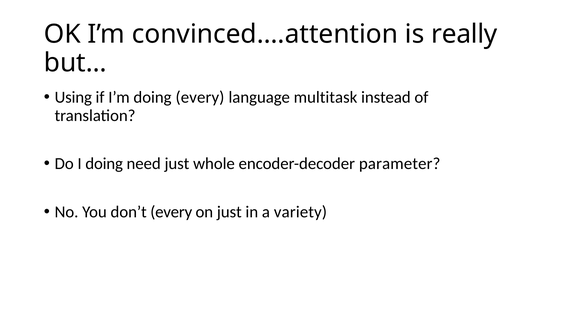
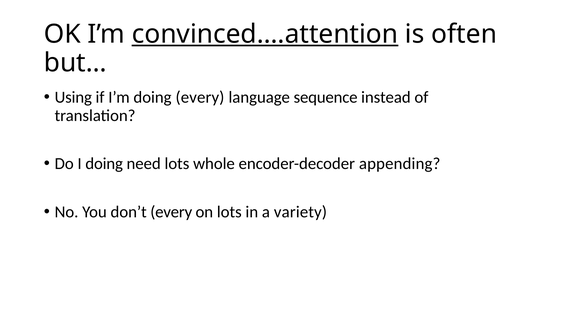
convinced….attention underline: none -> present (265, 34)
really: really -> often (464, 34)
multitask: multitask -> sequence (326, 97)
need just: just -> lots (177, 163)
parameter: parameter -> appending (400, 163)
on just: just -> lots (229, 212)
